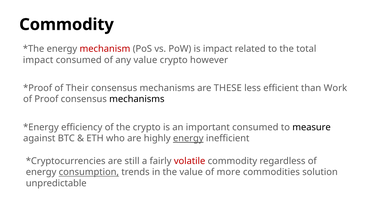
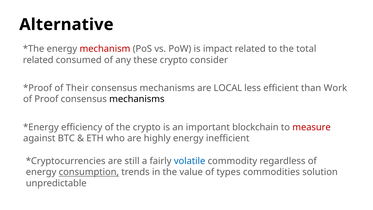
Commodity: Commodity -> Alternative (66, 25)
impact: impact -> related (38, 60)
any value: value -> these (145, 60)
however: however -> consider (209, 60)
THESE: THESE -> LOCAL (228, 88)
important consumed: consumed -> blockchain (255, 127)
measure colour: black -> red (312, 127)
energy underline: present -> none (188, 138)
volatile colour: red -> blue (190, 161)
more: more -> types (229, 172)
